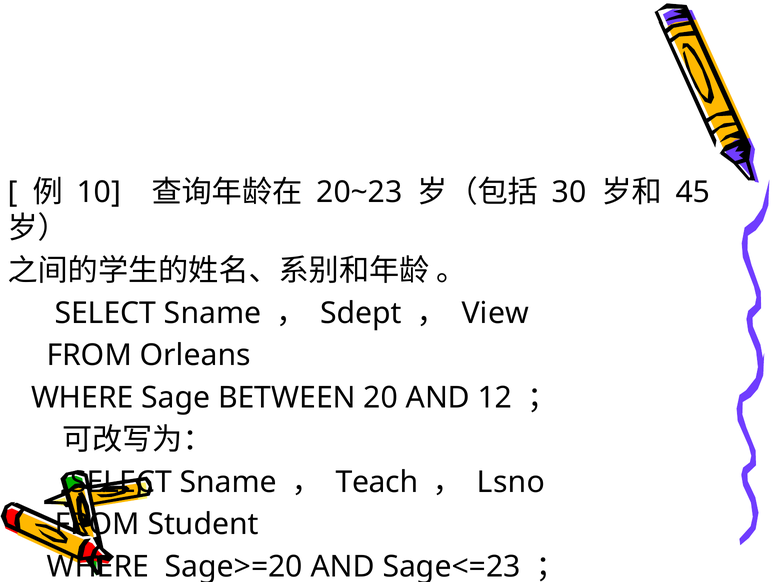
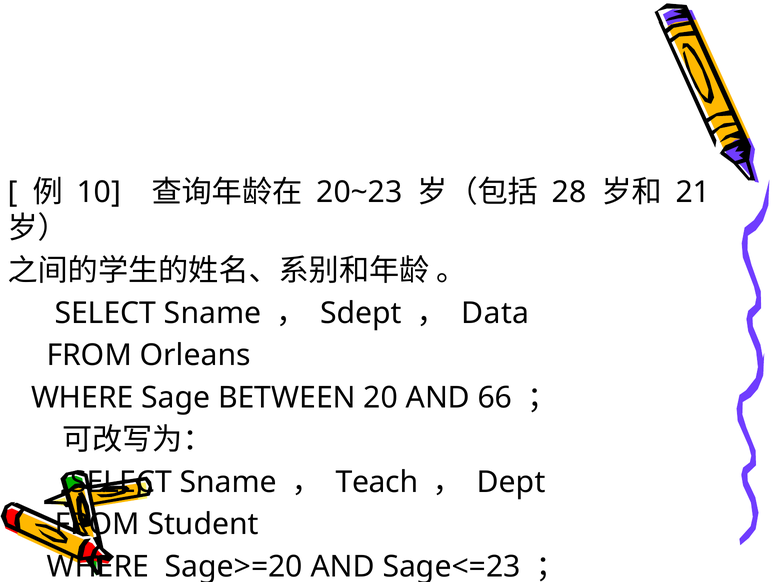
30: 30 -> 28 (569, 192)
45: 45 -> 21 (693, 192)
View: View -> Data (495, 313)
12: 12 -> 66 (495, 398)
Lsno: Lsno -> Dept (511, 482)
